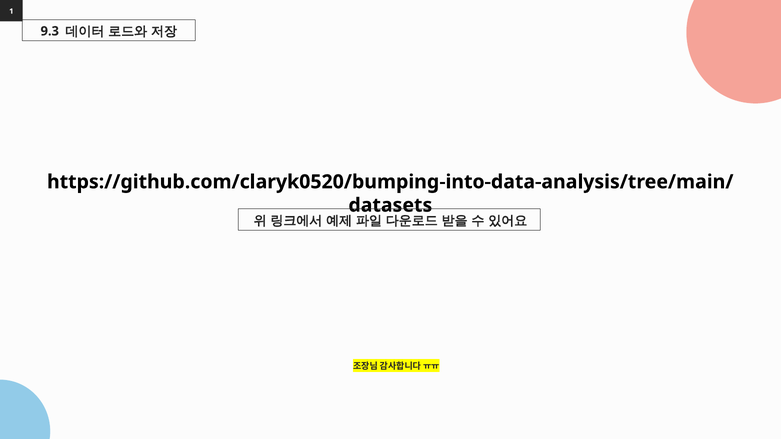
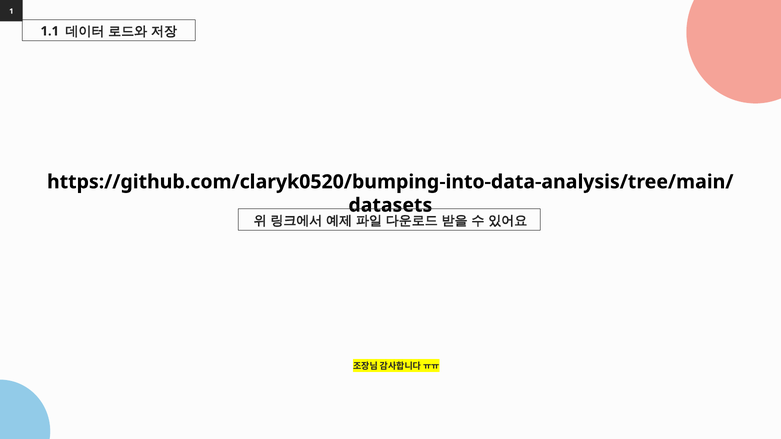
9.3: 9.3 -> 1.1 (50, 31)
